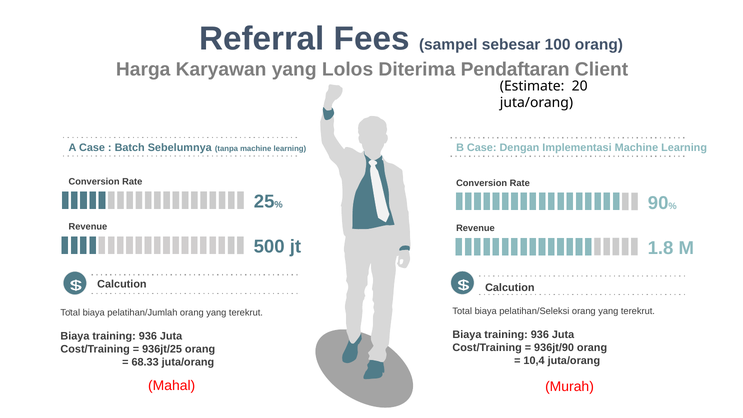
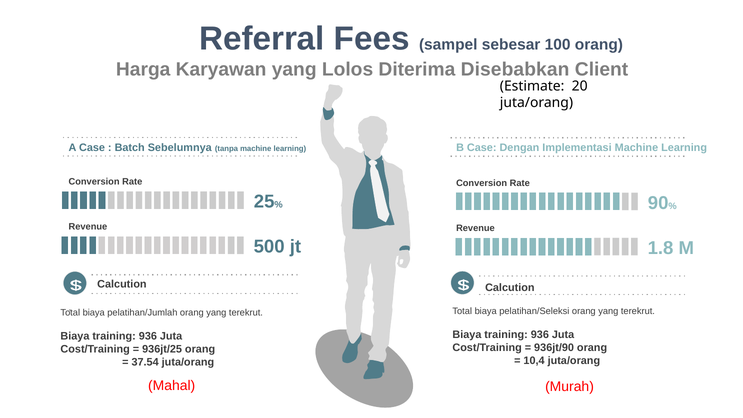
Pendaftaran: Pendaftaran -> Disebabkan (515, 69)
68.33: 68.33 -> 37.54 (145, 362)
